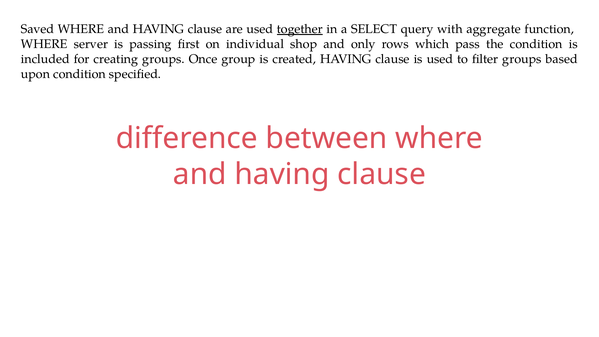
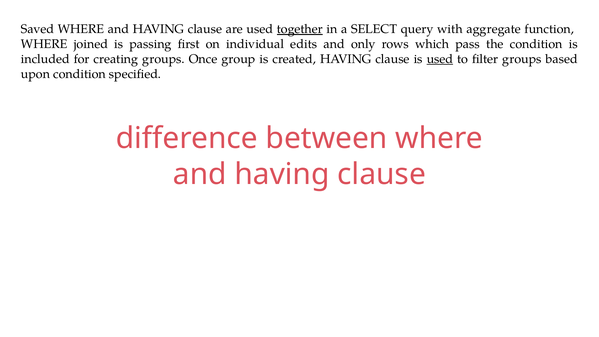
server: server -> joined (91, 44)
shop: shop -> edits (304, 44)
used underline: none -> present (440, 59)
